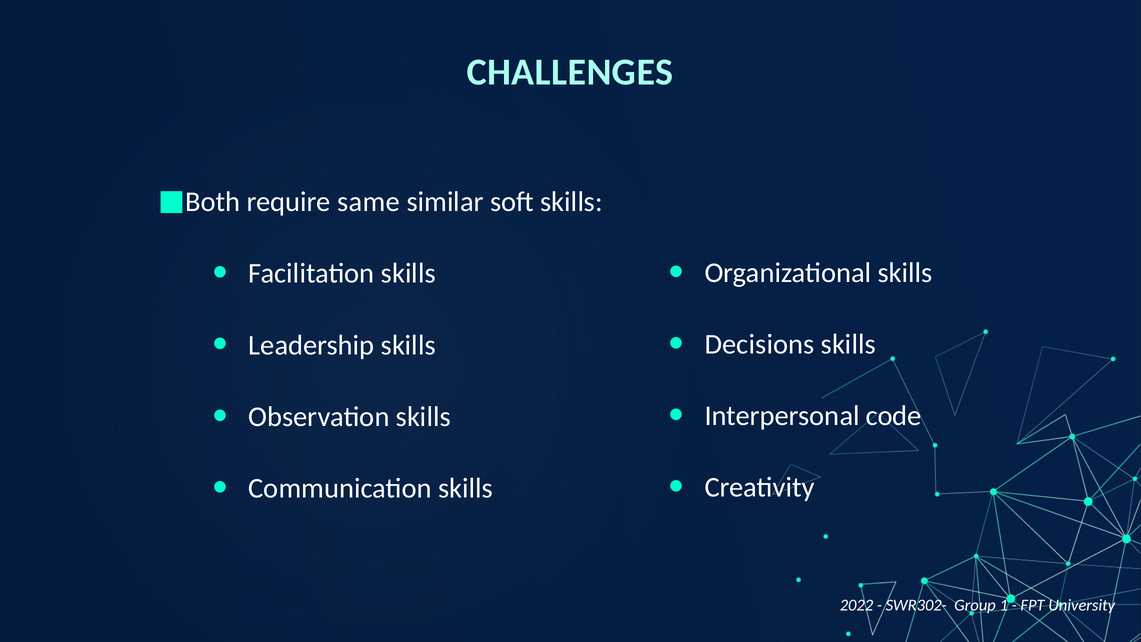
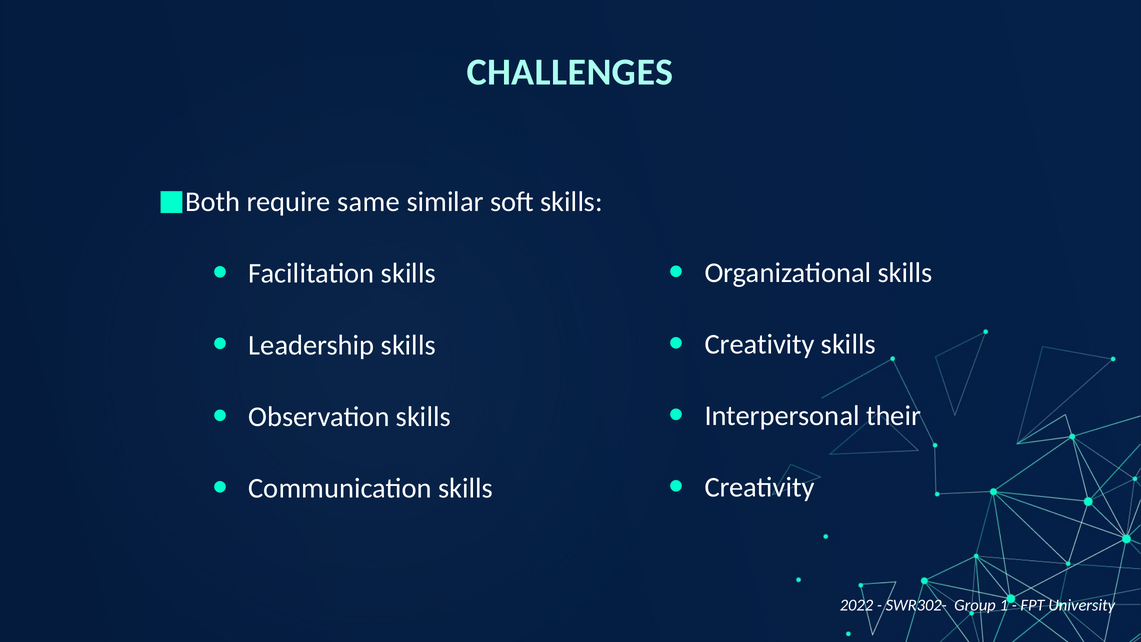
Decisions: Decisions -> Creativity (760, 344)
code: code -> their (894, 416)
